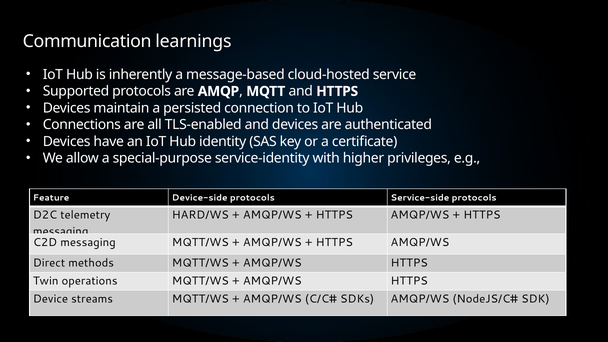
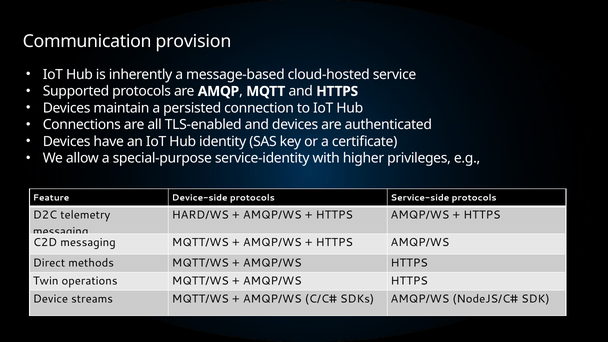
learnings: learnings -> provision (193, 41)
